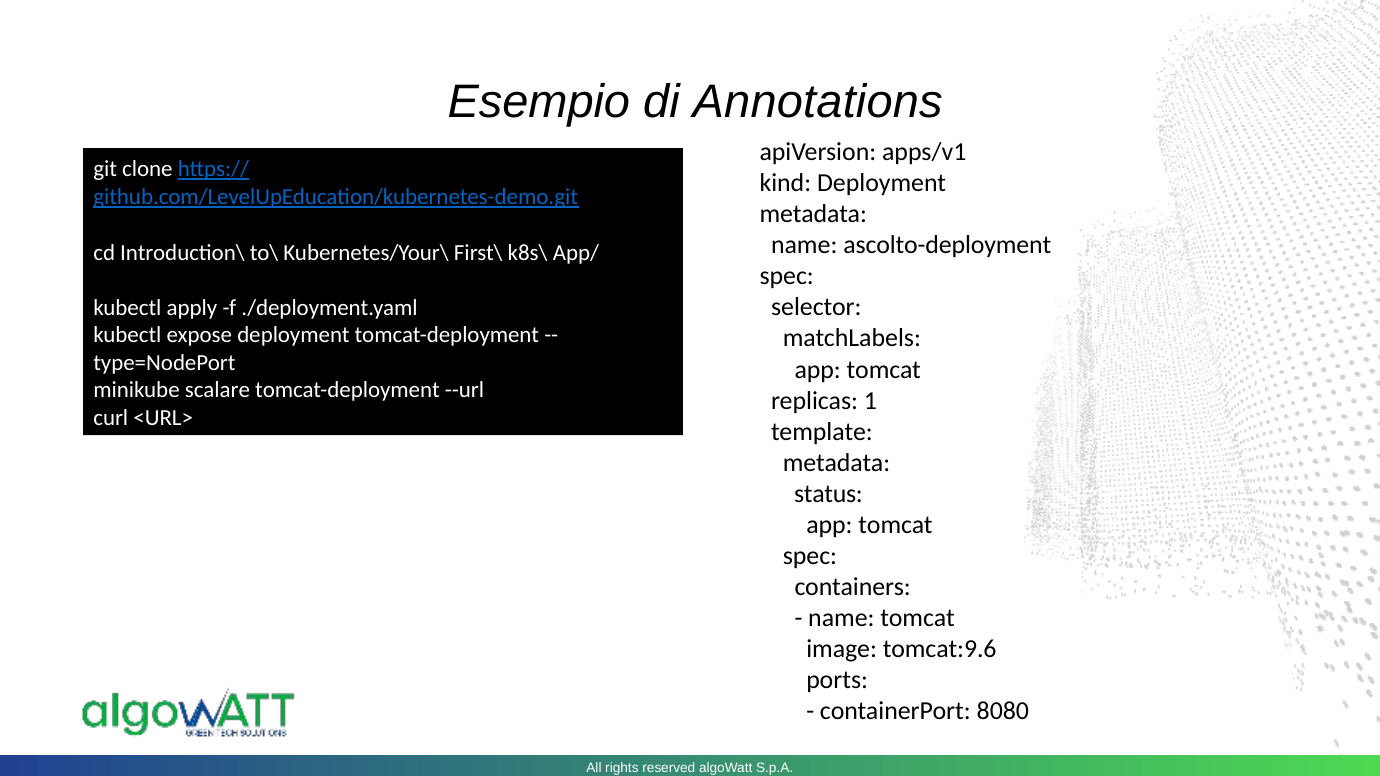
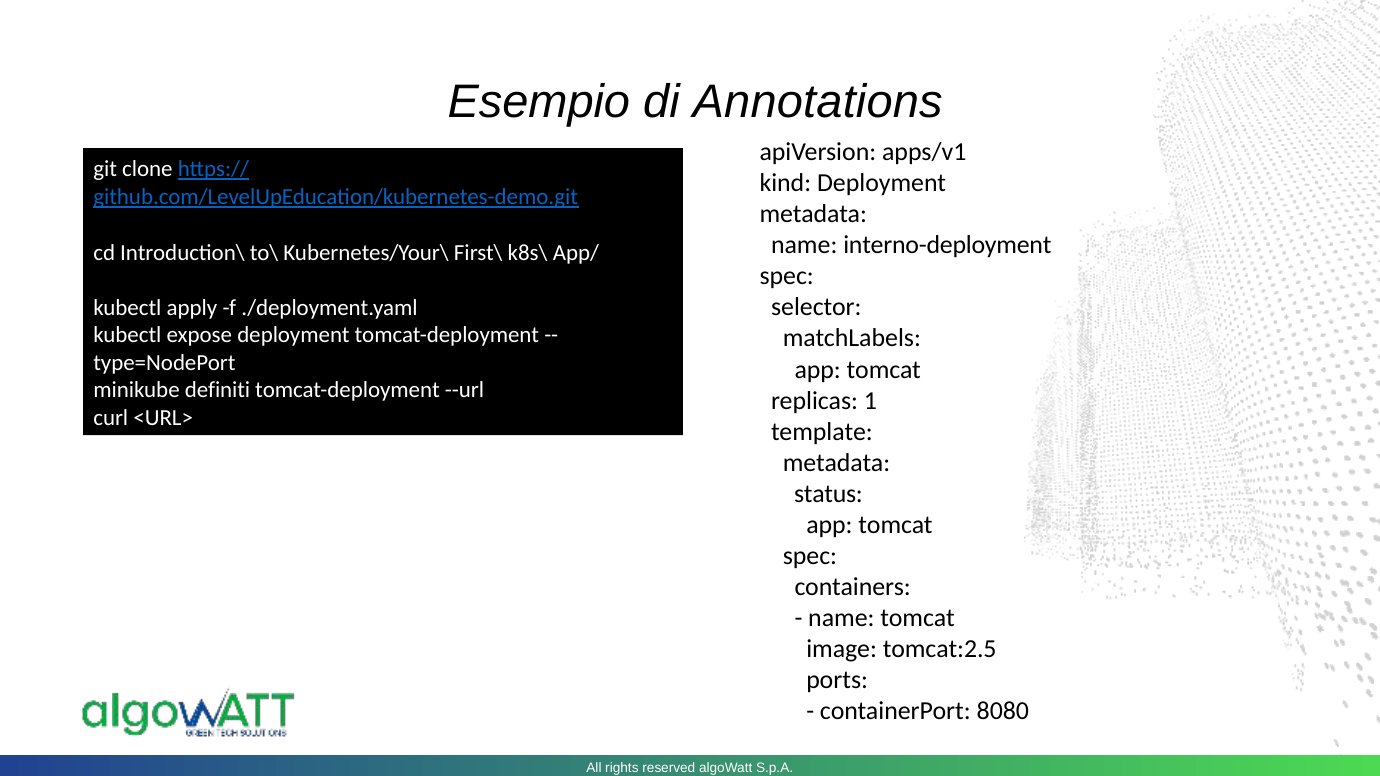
ascolto-deployment: ascolto-deployment -> interno-deployment (947, 245)
scalare: scalare -> definiti (217, 391)
tomcat:9.6: tomcat:9.6 -> tomcat:2.5 (940, 649)
